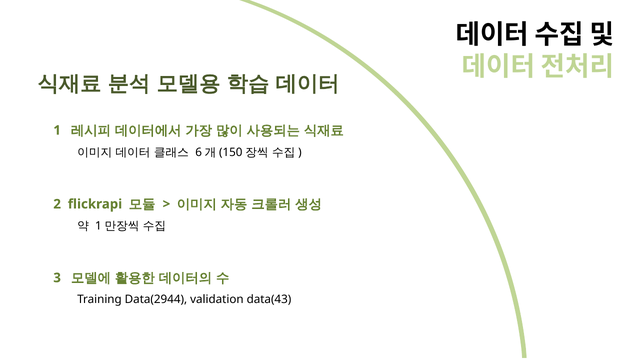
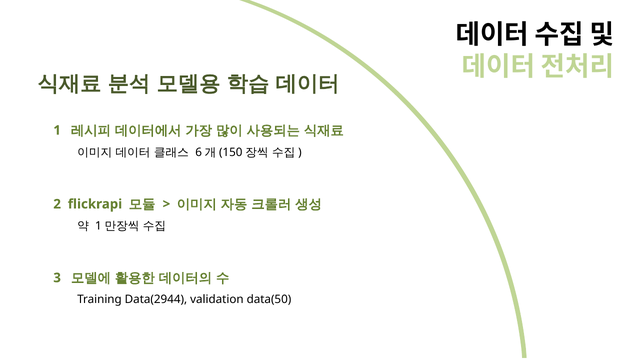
data(43: data(43 -> data(50 (269, 300)
